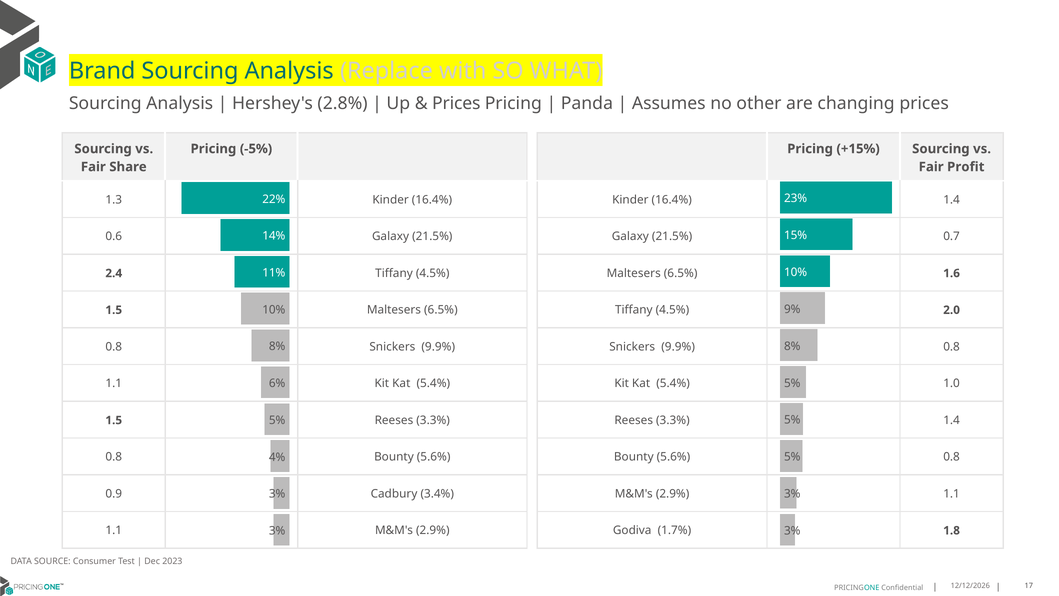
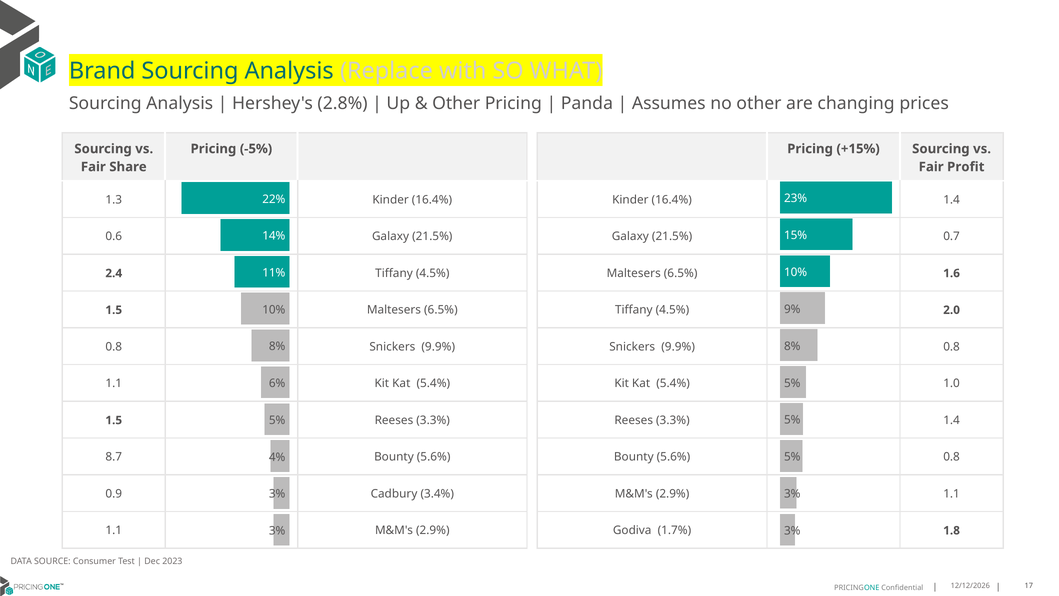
Prices: Prices -> Other (456, 103)
0.8: 0.8 -> 8.7 (114, 457)
